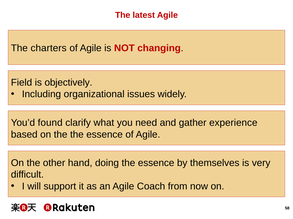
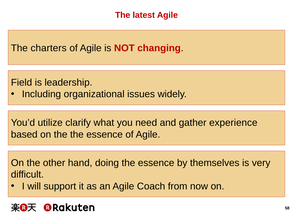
objectively: objectively -> leadership (68, 83)
found: found -> utilize (50, 123)
